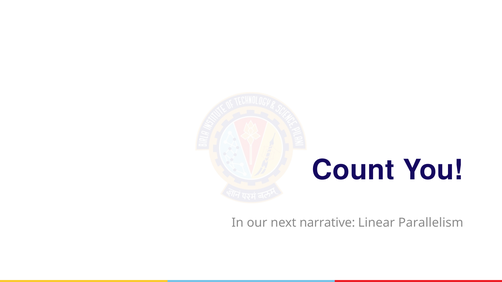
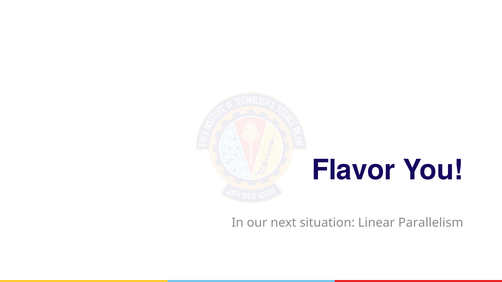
Count: Count -> Flavor (353, 171)
narrative: narrative -> situation (327, 223)
